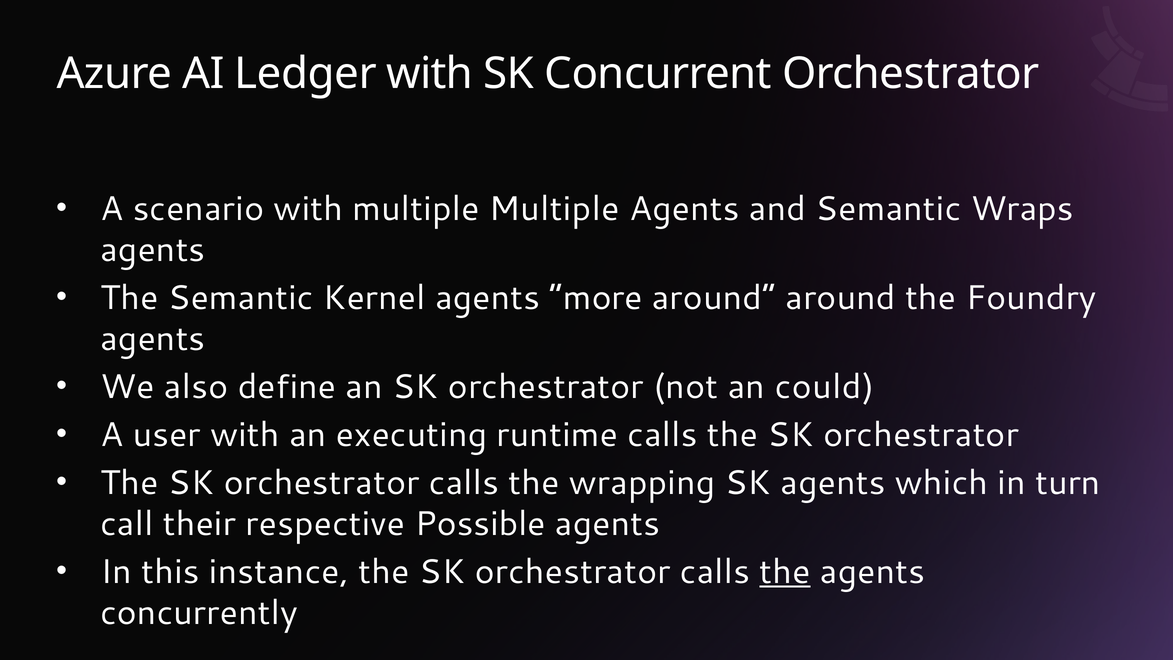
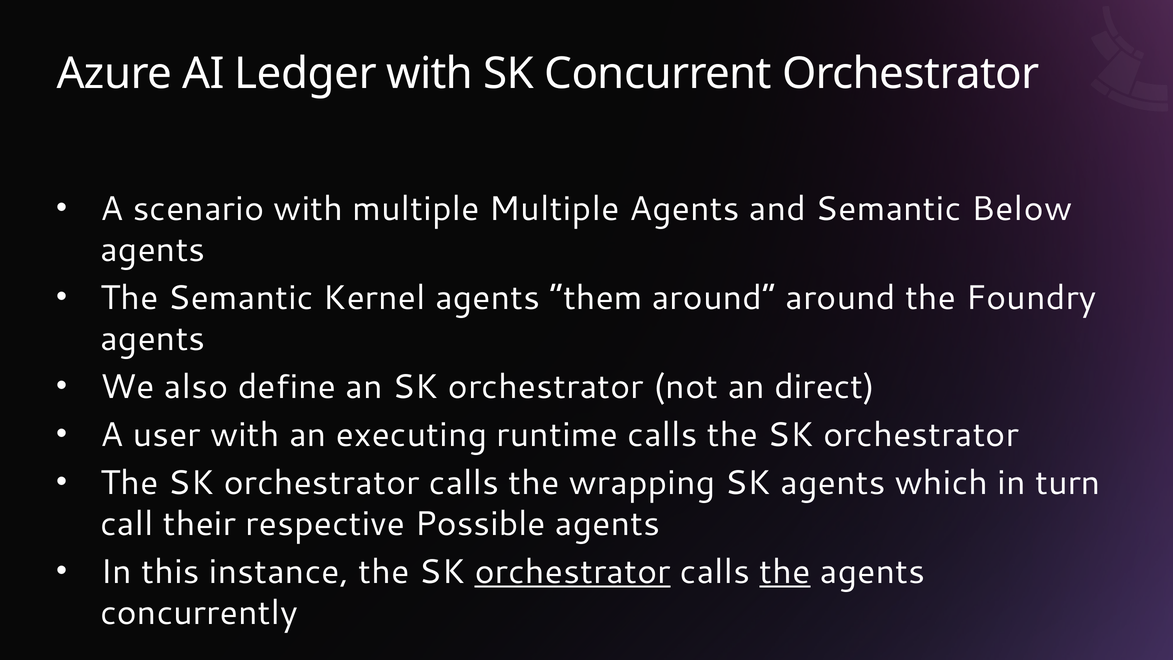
Wraps: Wraps -> Below (1022, 209)
more: more -> them (596, 298)
could: could -> direct (825, 387)
orchestrator underline: none -> present (573, 572)
